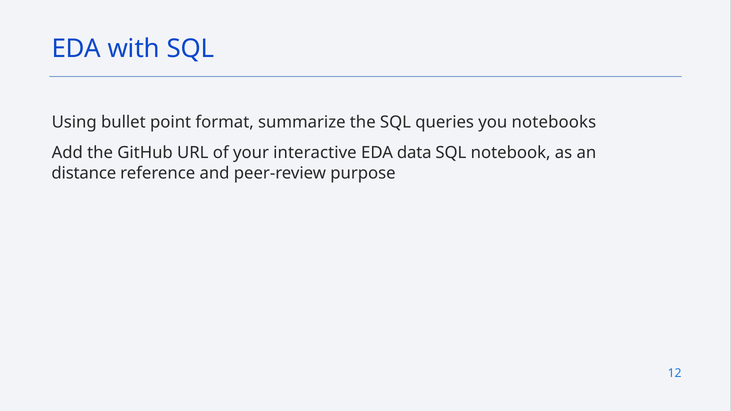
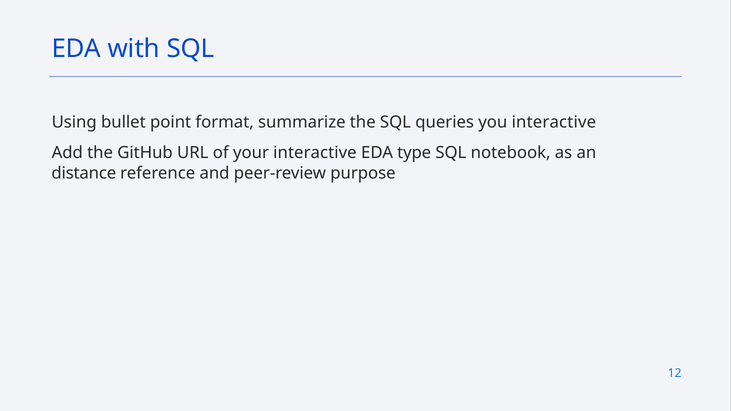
you notebooks: notebooks -> interactive (554, 122)
data: data -> type (414, 153)
